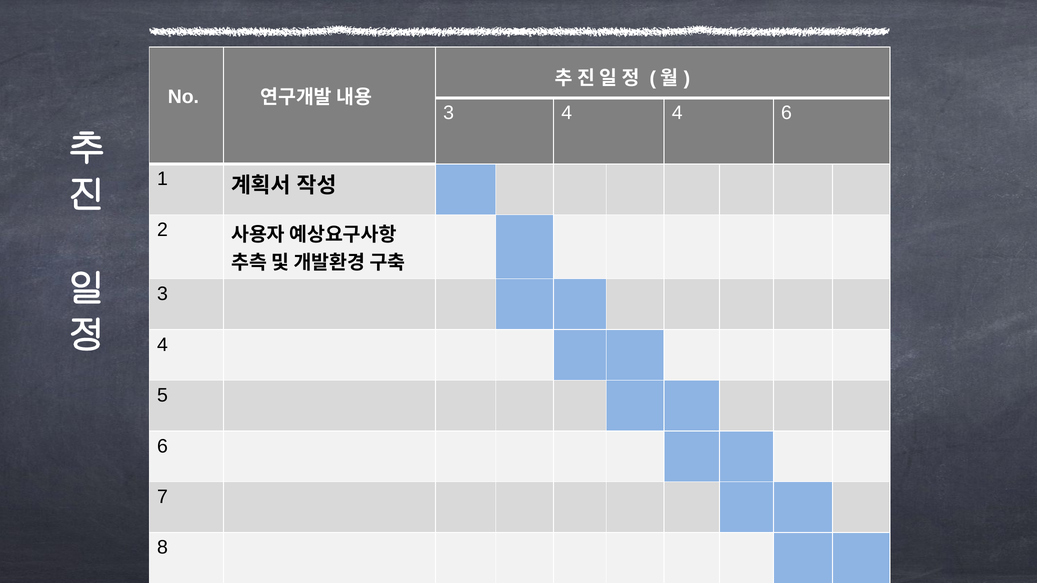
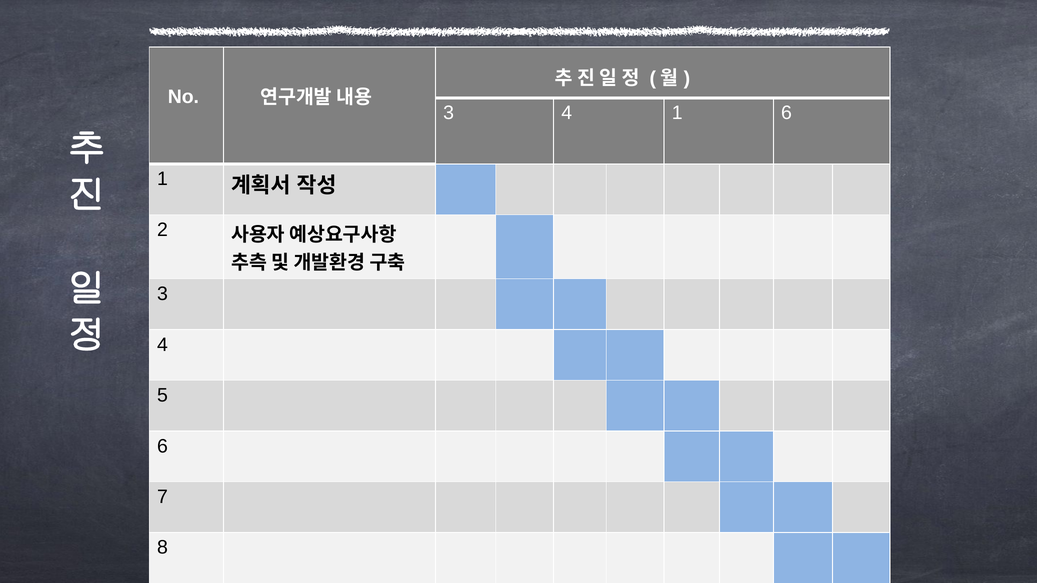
4 4: 4 -> 1 (677, 113)
